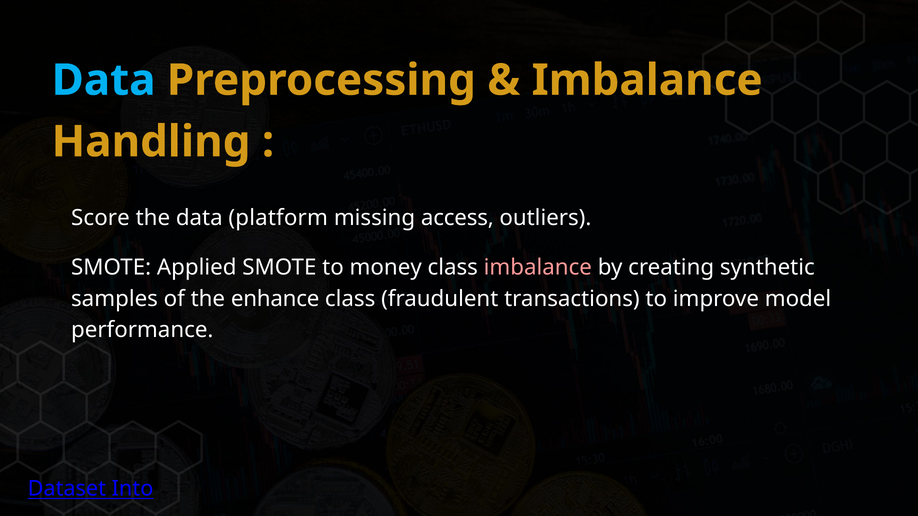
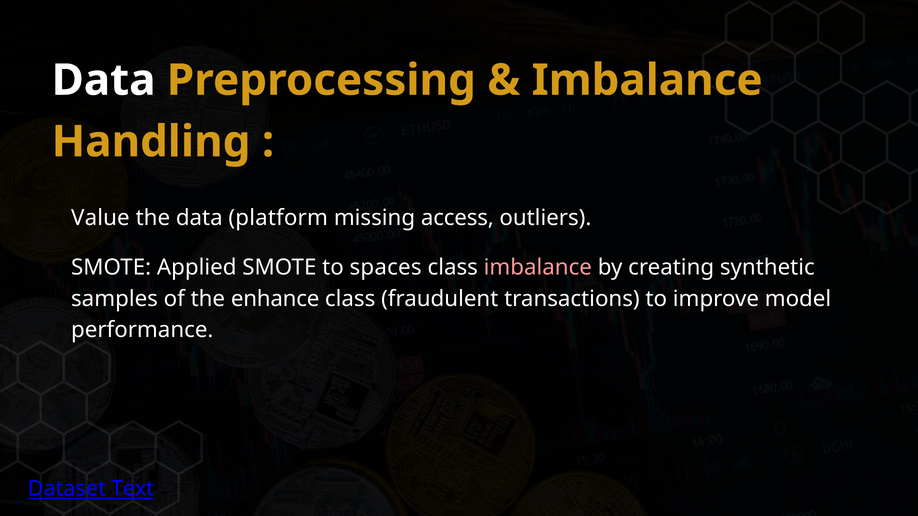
Data colour: light blue -> white (104, 80)
Score: Score -> Value (100, 218)
money: money -> spaces (386, 268)
Into: Into -> Text (133, 489)
